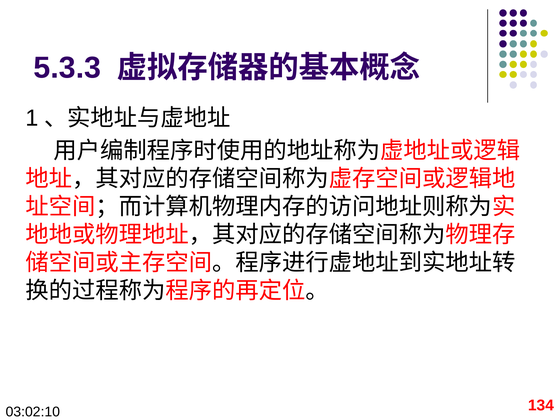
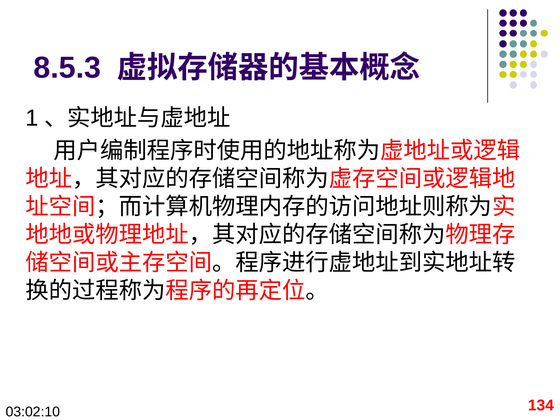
5.3.3: 5.3.3 -> 8.5.3 (67, 68)
